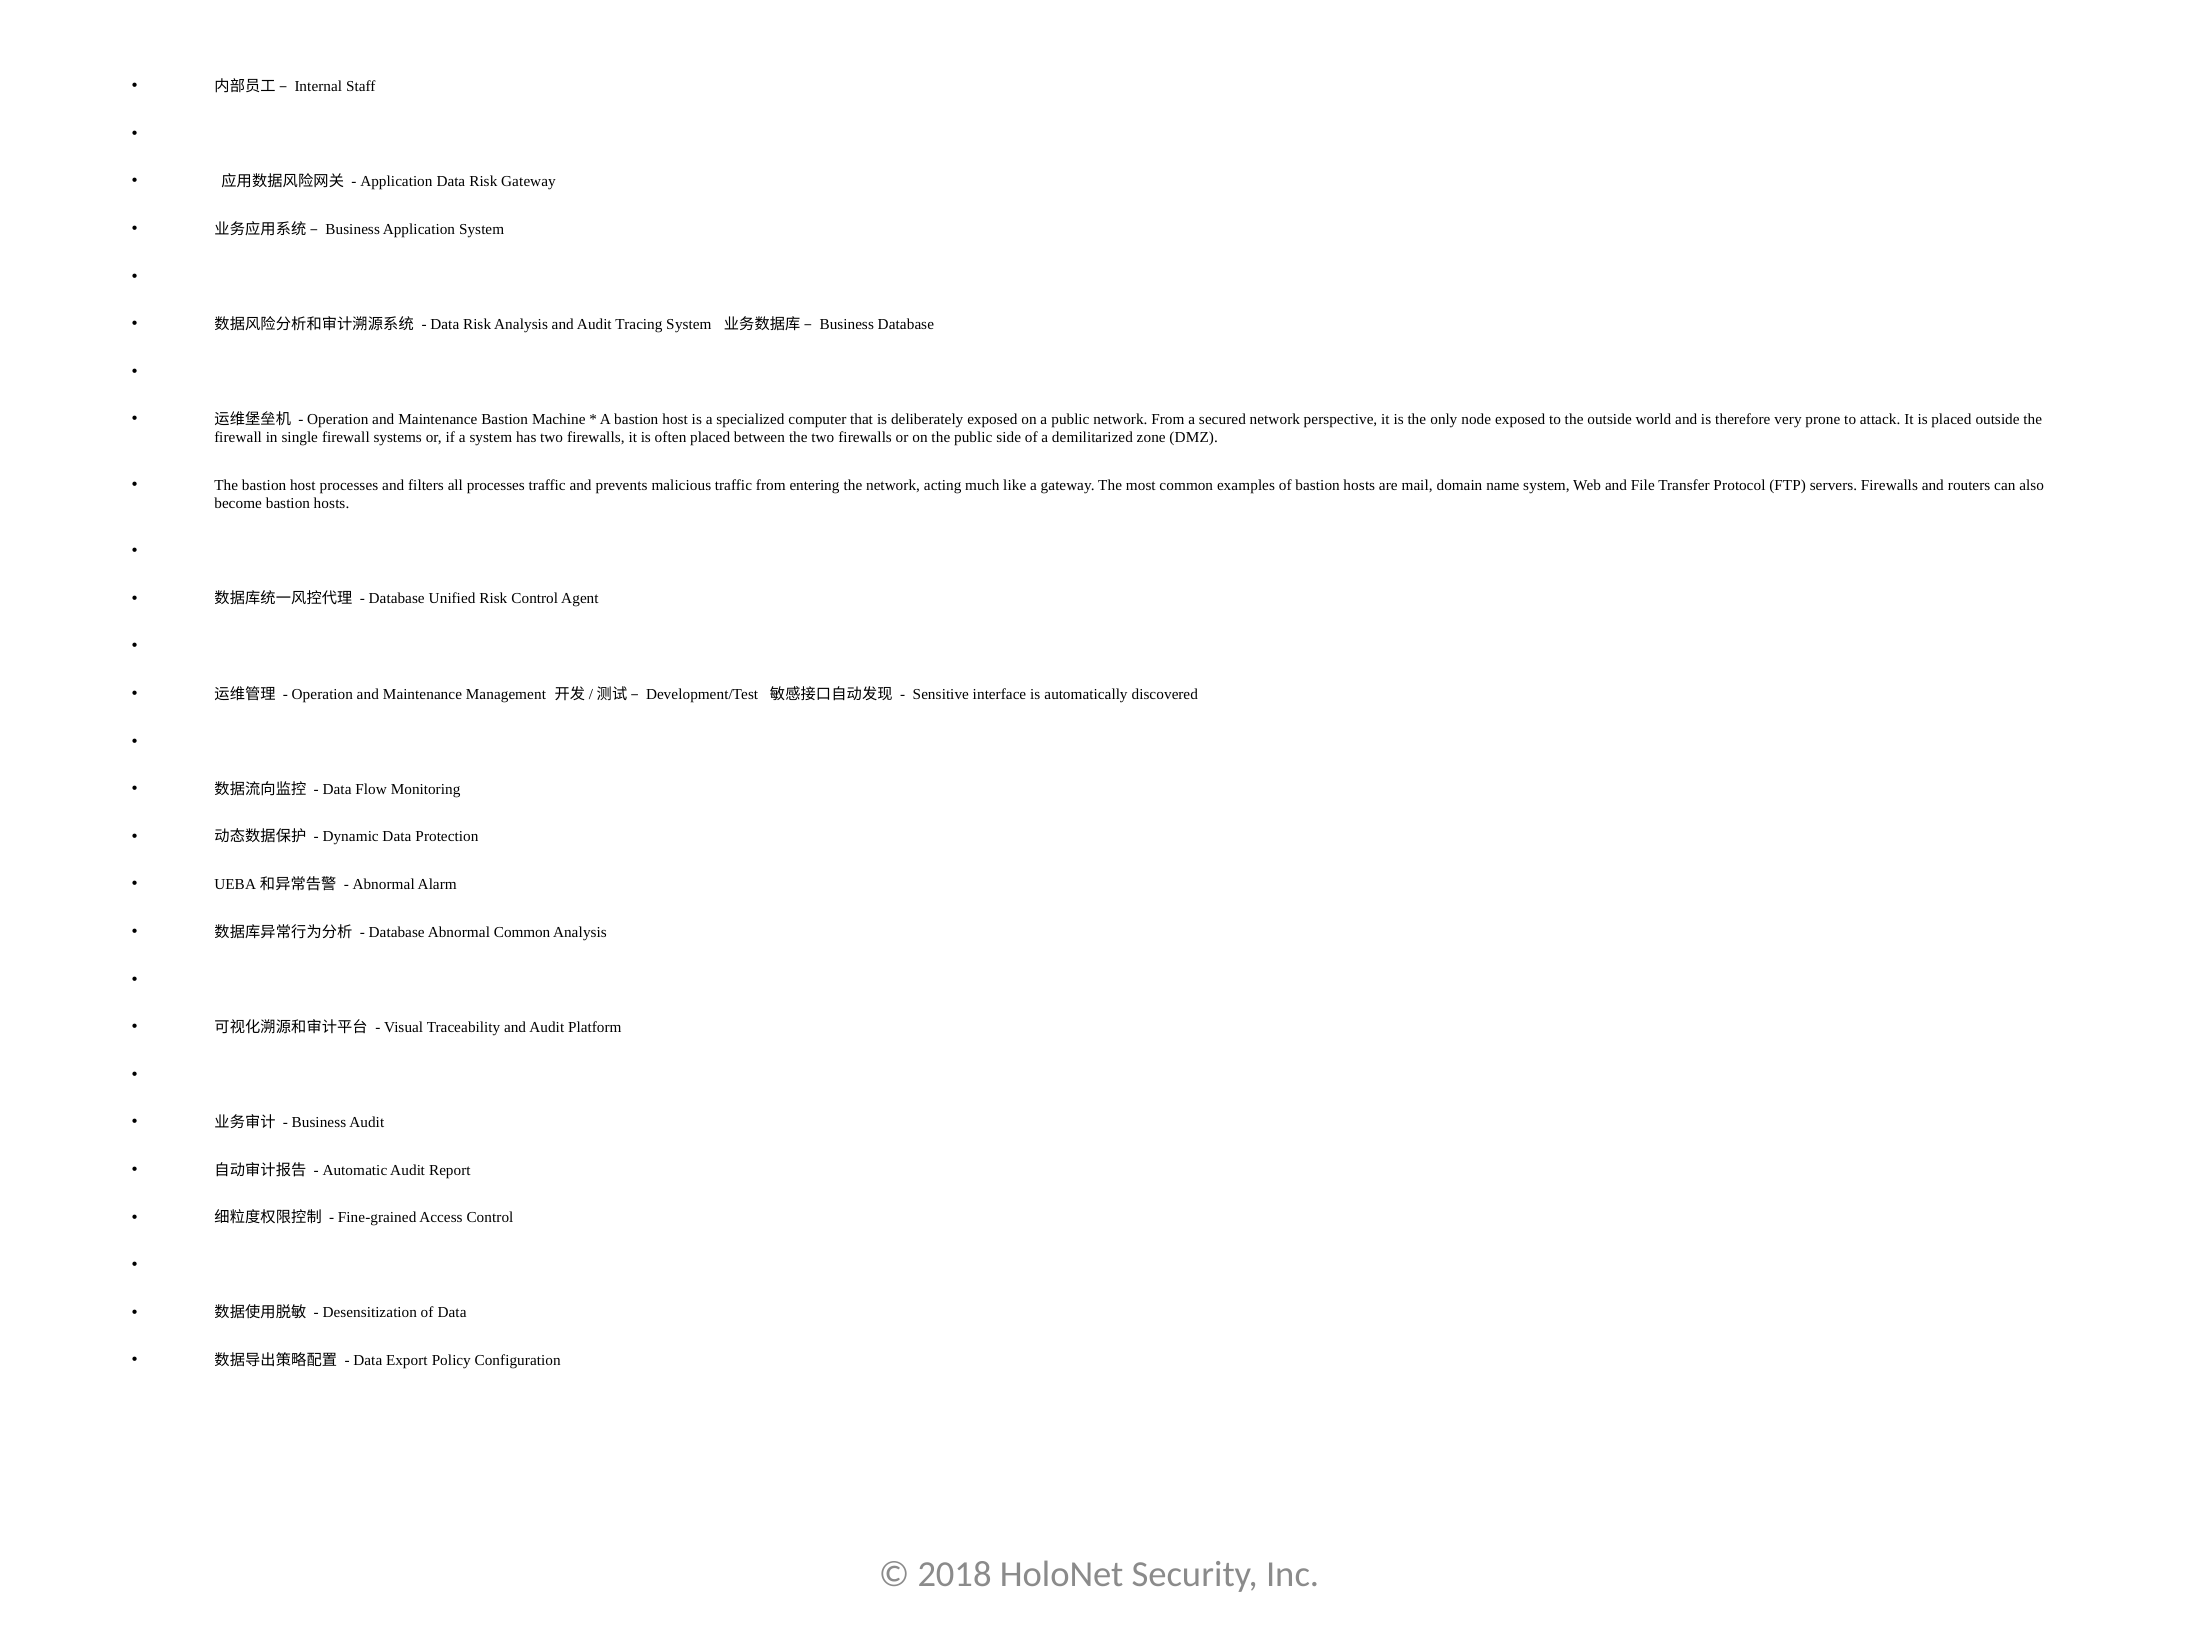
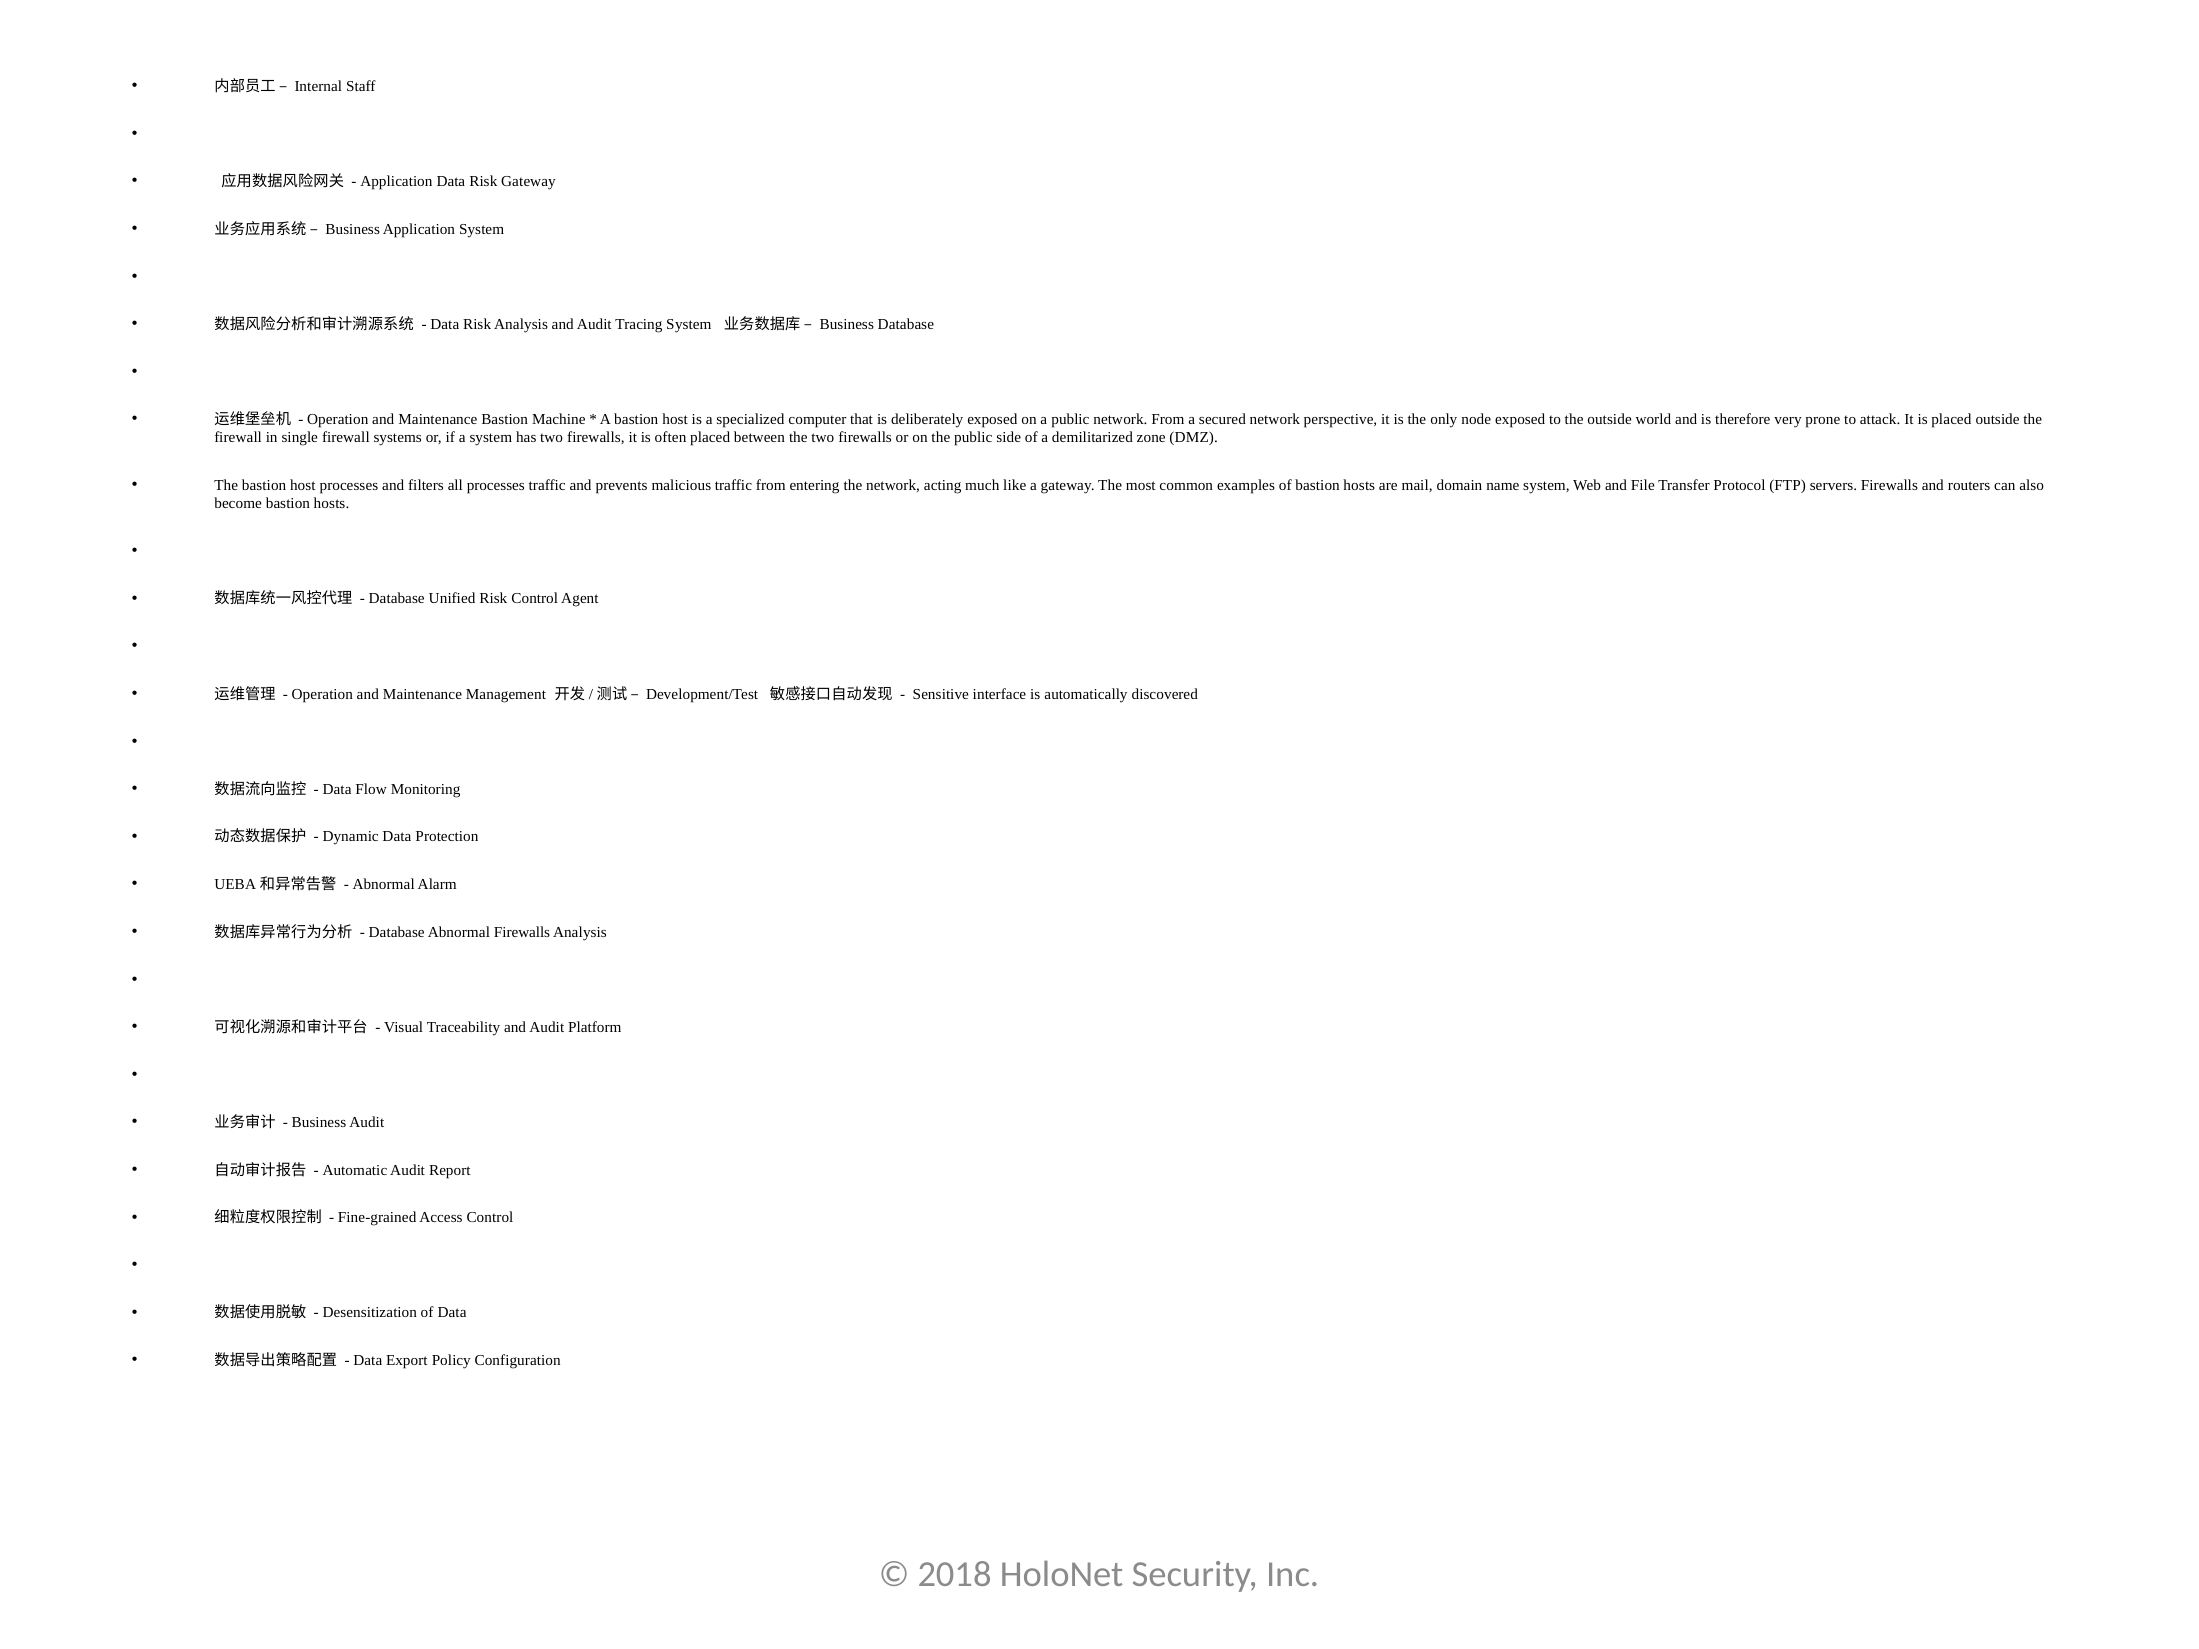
Abnormal Common: Common -> Firewalls (522, 932)
